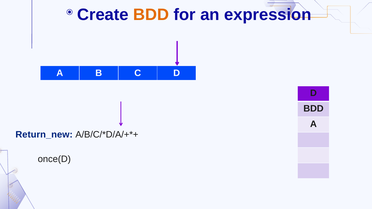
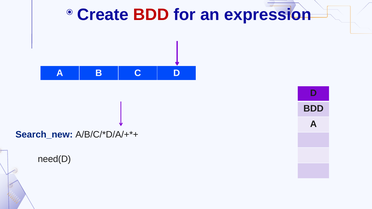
BDD colour: orange -> red (151, 15)
Return_new: Return_new -> Search_new (44, 135)
once(D: once(D -> need(D (54, 159)
